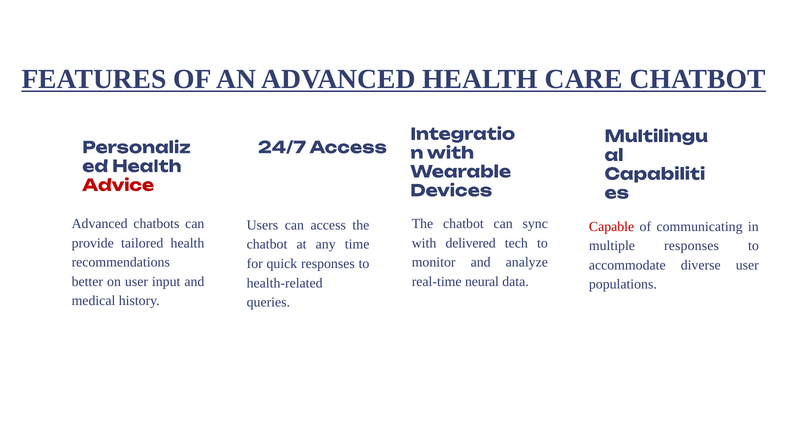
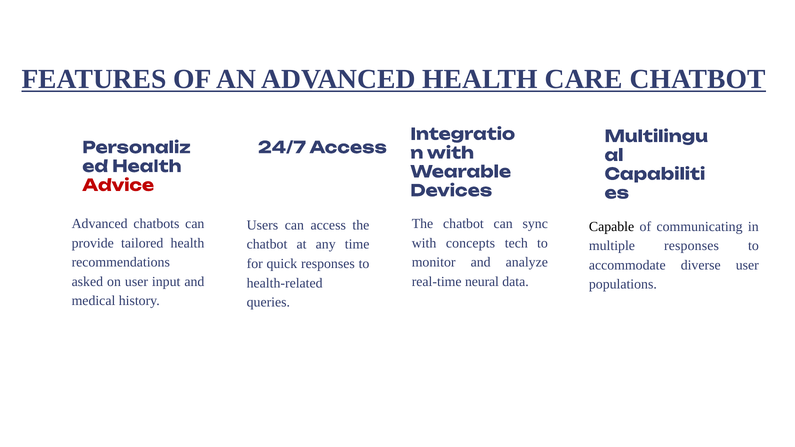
Capable colour: red -> black (612, 227)
delivered: delivered -> concepts (471, 243)
better: better -> asked (87, 282)
